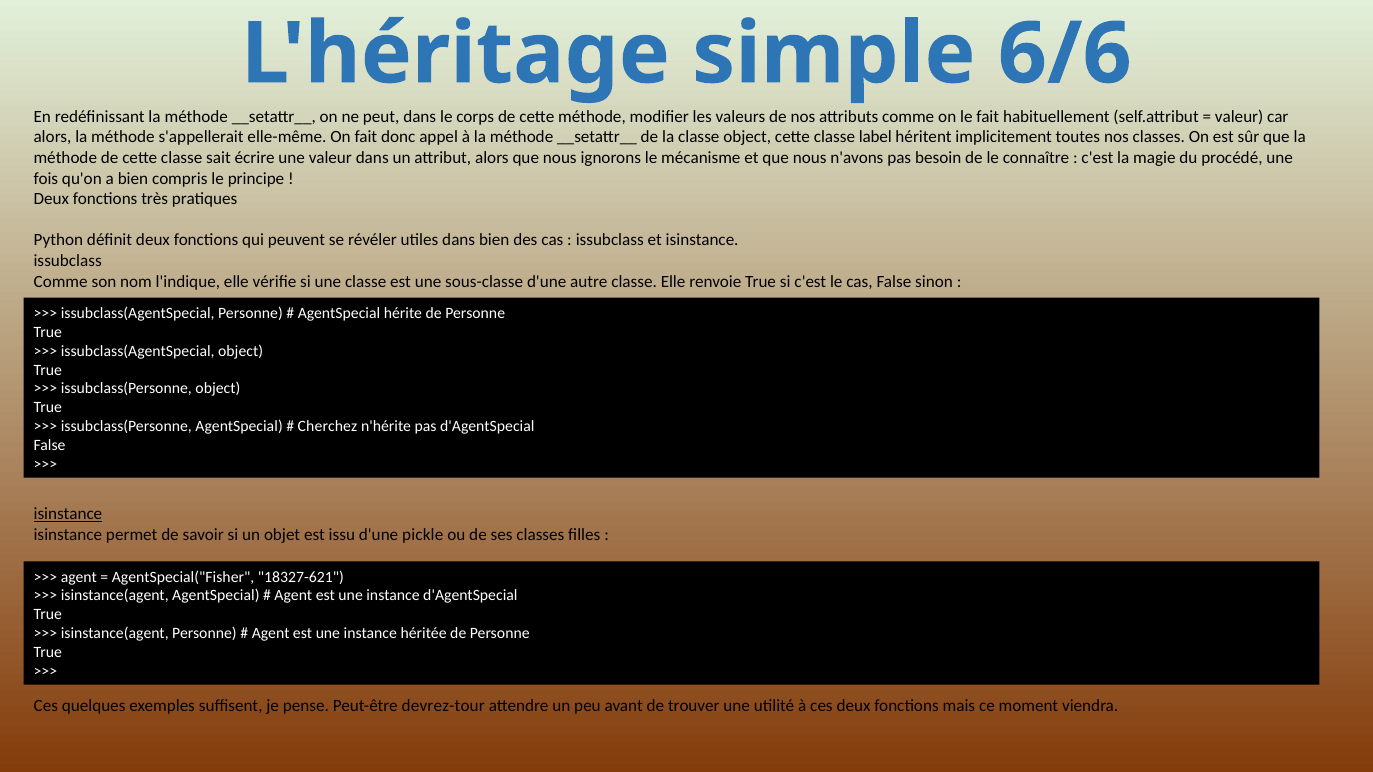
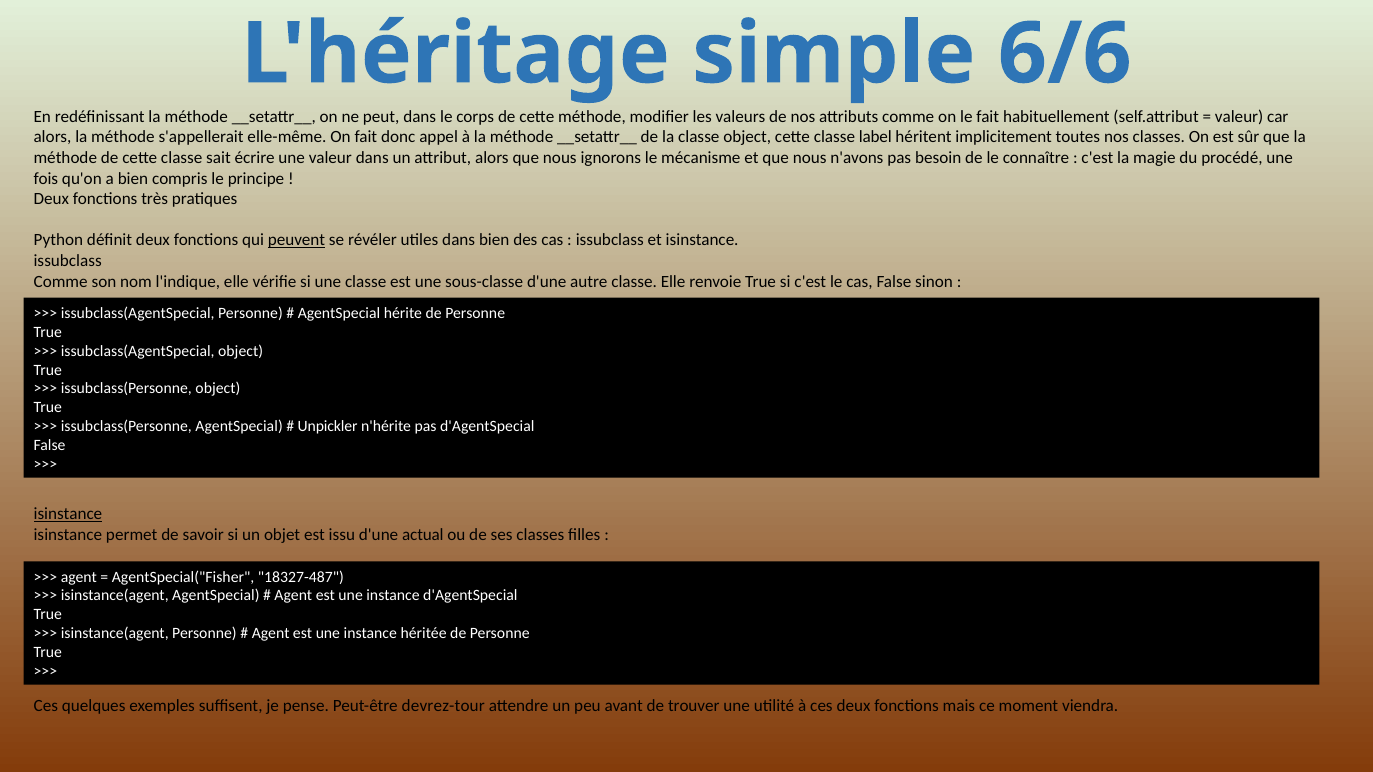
peuvent underline: none -> present (296, 240)
Cherchez: Cherchez -> Unpickler (328, 427)
pickle: pickle -> actual (423, 535)
18327-621: 18327-621 -> 18327-487 (301, 577)
